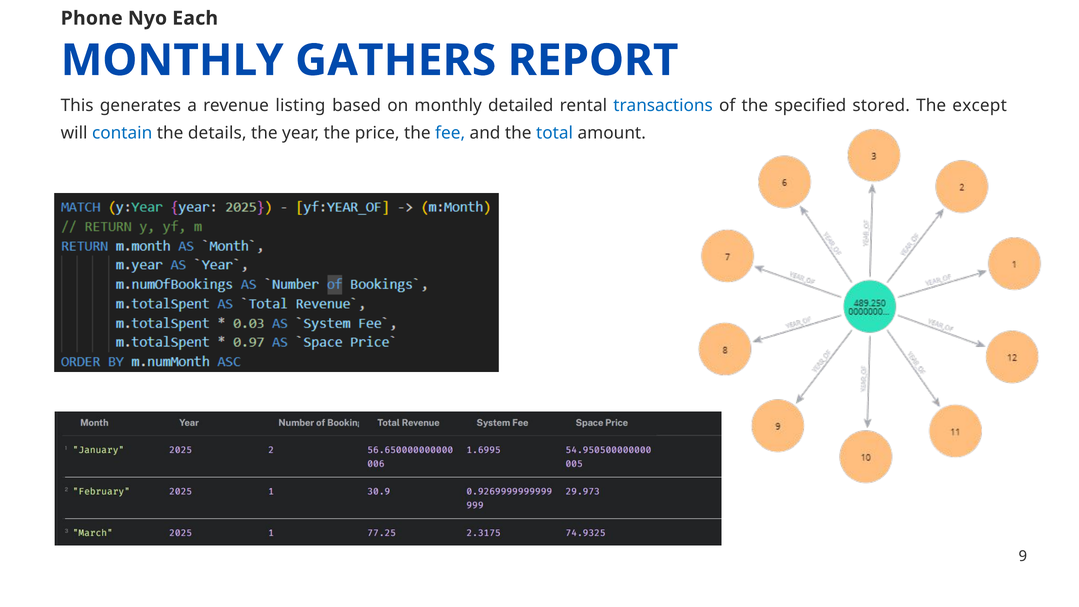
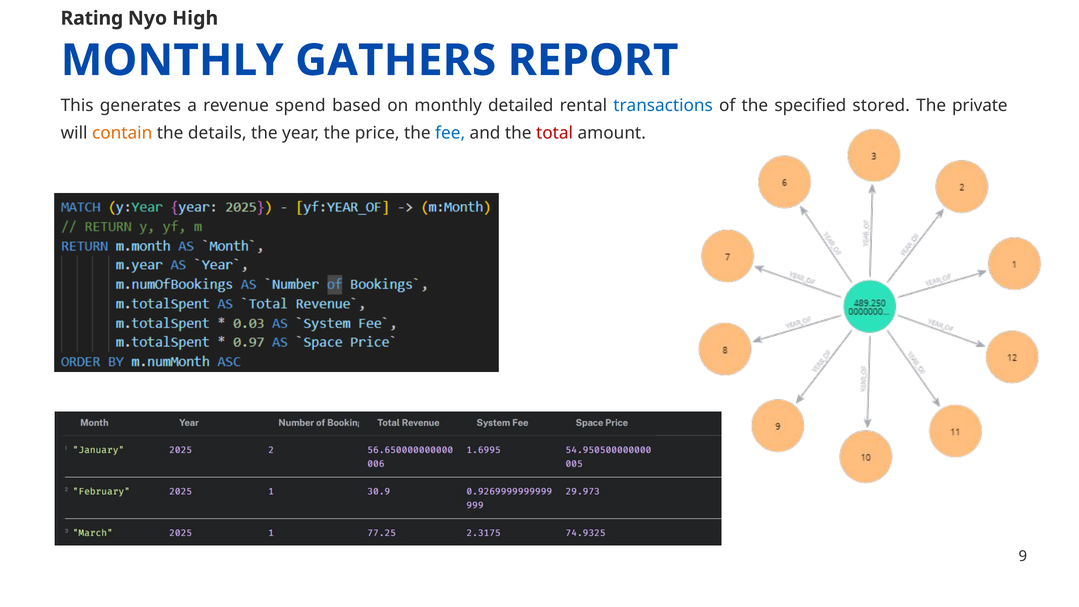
Phone: Phone -> Rating (92, 18)
Each: Each -> High (195, 18)
listing: listing -> spend (300, 106)
except: except -> private (980, 106)
contain colour: blue -> orange (122, 133)
total colour: blue -> red (555, 133)
